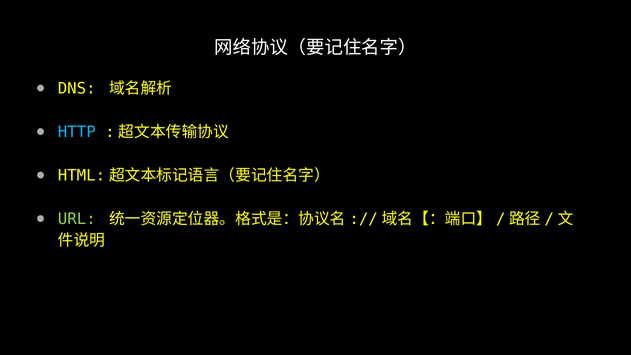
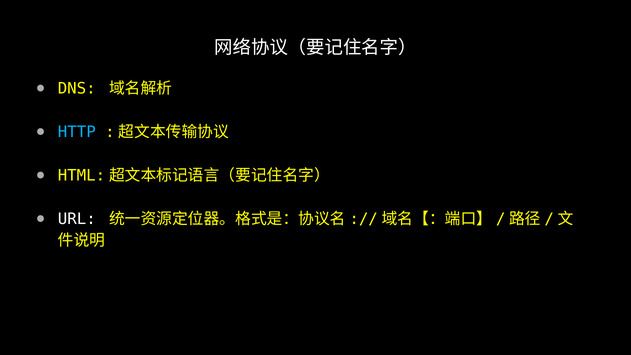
URL colour: light green -> white (77, 219)
